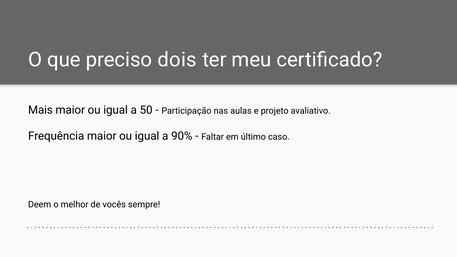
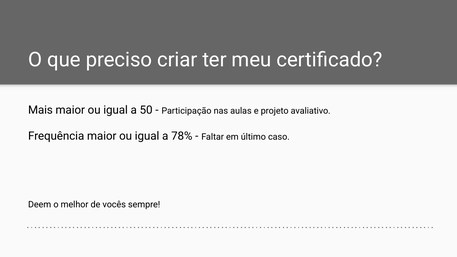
dois: dois -> criar (177, 60)
90%: 90% -> 78% (182, 136)
